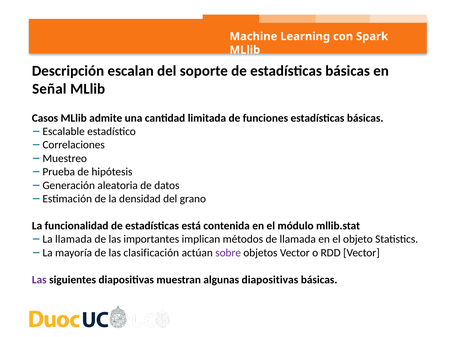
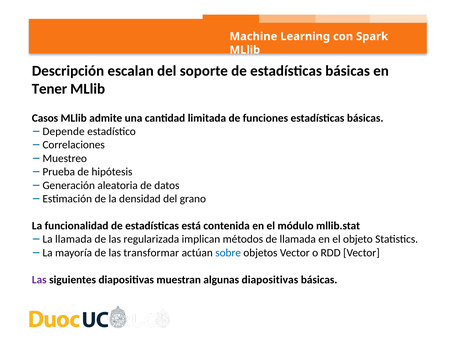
Señal: Señal -> Tener (49, 89)
Escalable: Escalable -> Depende (64, 132)
importantes: importantes -> regularizada (151, 240)
clasificación: clasificación -> transformar (151, 253)
sobre colour: purple -> blue (228, 253)
